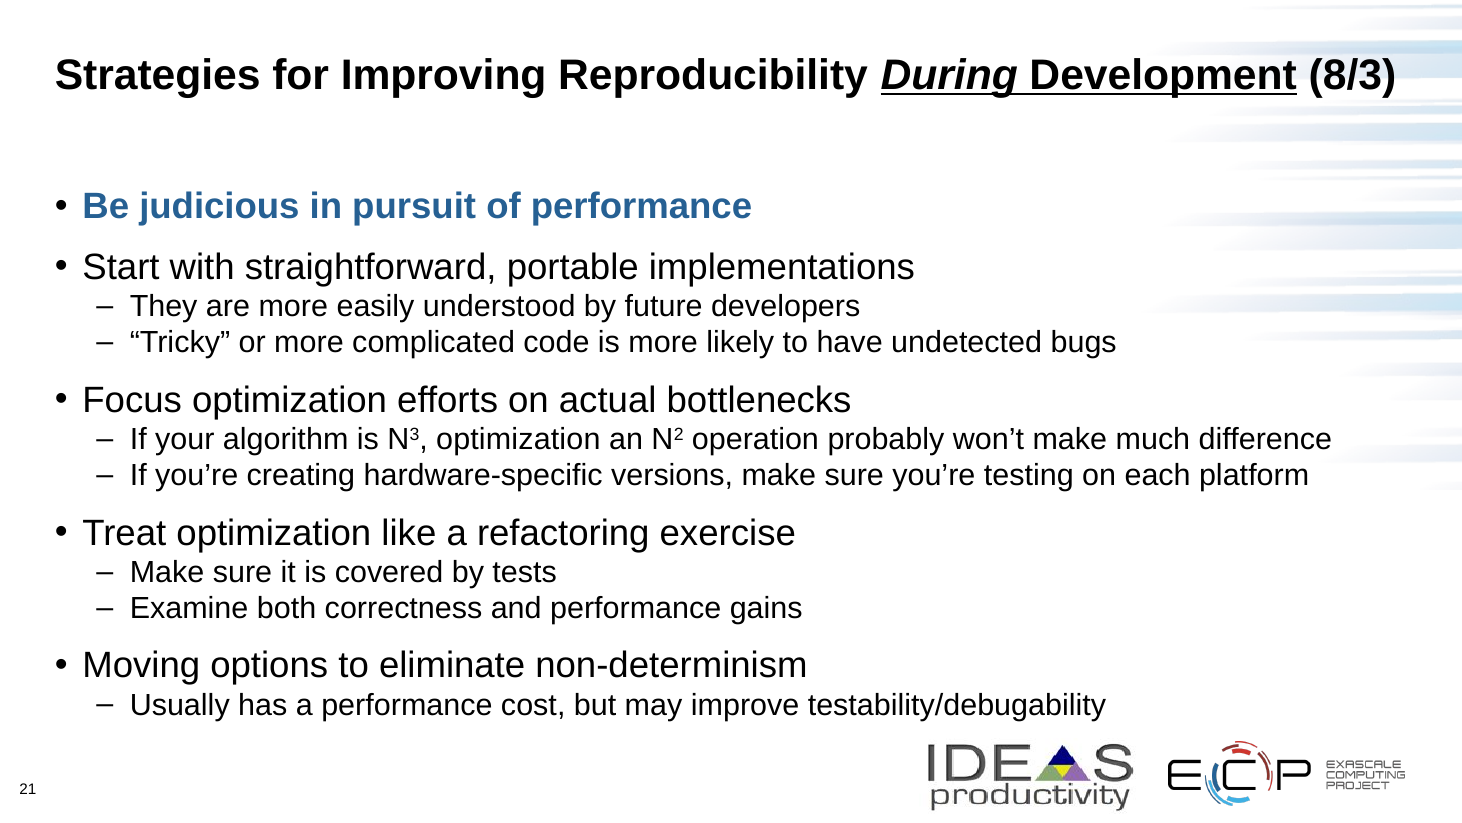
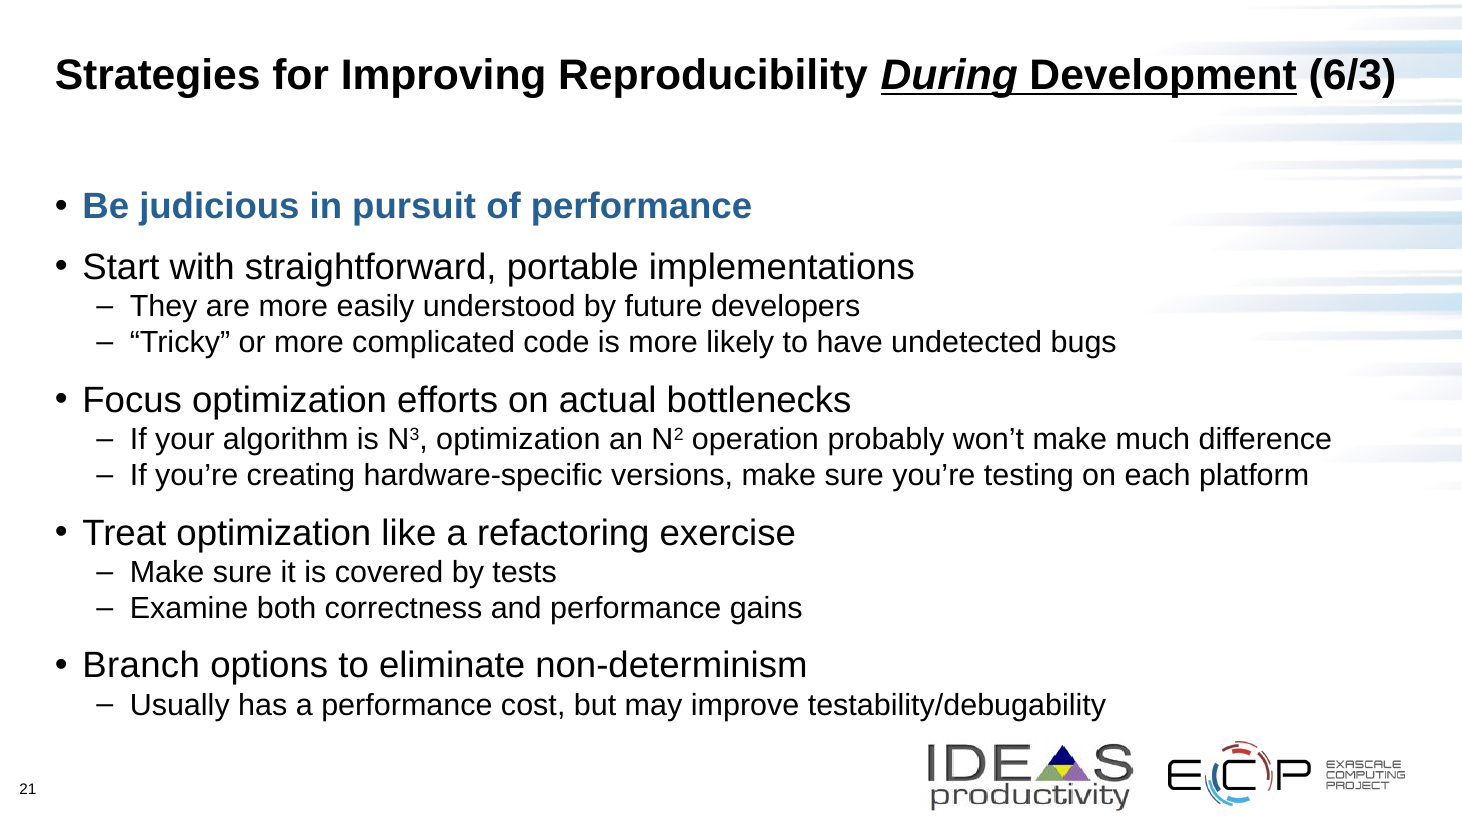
8/3: 8/3 -> 6/3 (1352, 76)
Moving: Moving -> Branch (141, 665)
